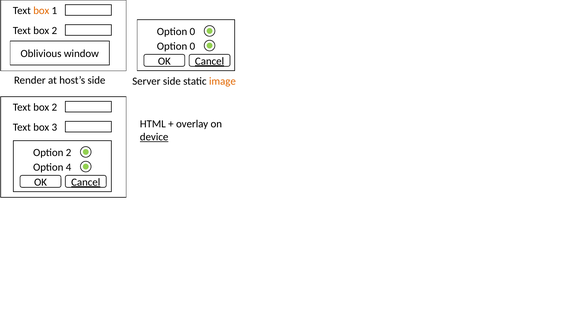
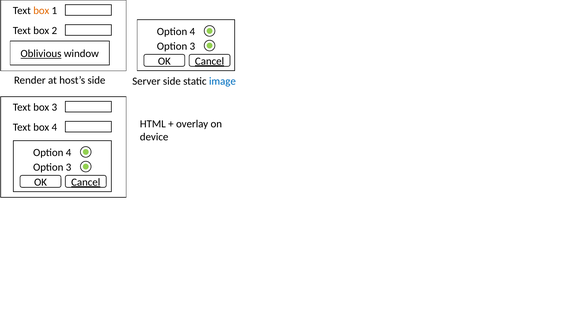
0: 0 -> 4 (192, 32)
0: 0 -> 3 (192, 46)
Oblivious underline: none -> present (41, 54)
image colour: orange -> blue (222, 81)
2: 2 -> 3 (54, 107)
box 3: 3 -> 4 (54, 127)
device underline: present -> none (154, 137)
2: 2 -> 4 (69, 152)
4: 4 -> 3 (69, 167)
